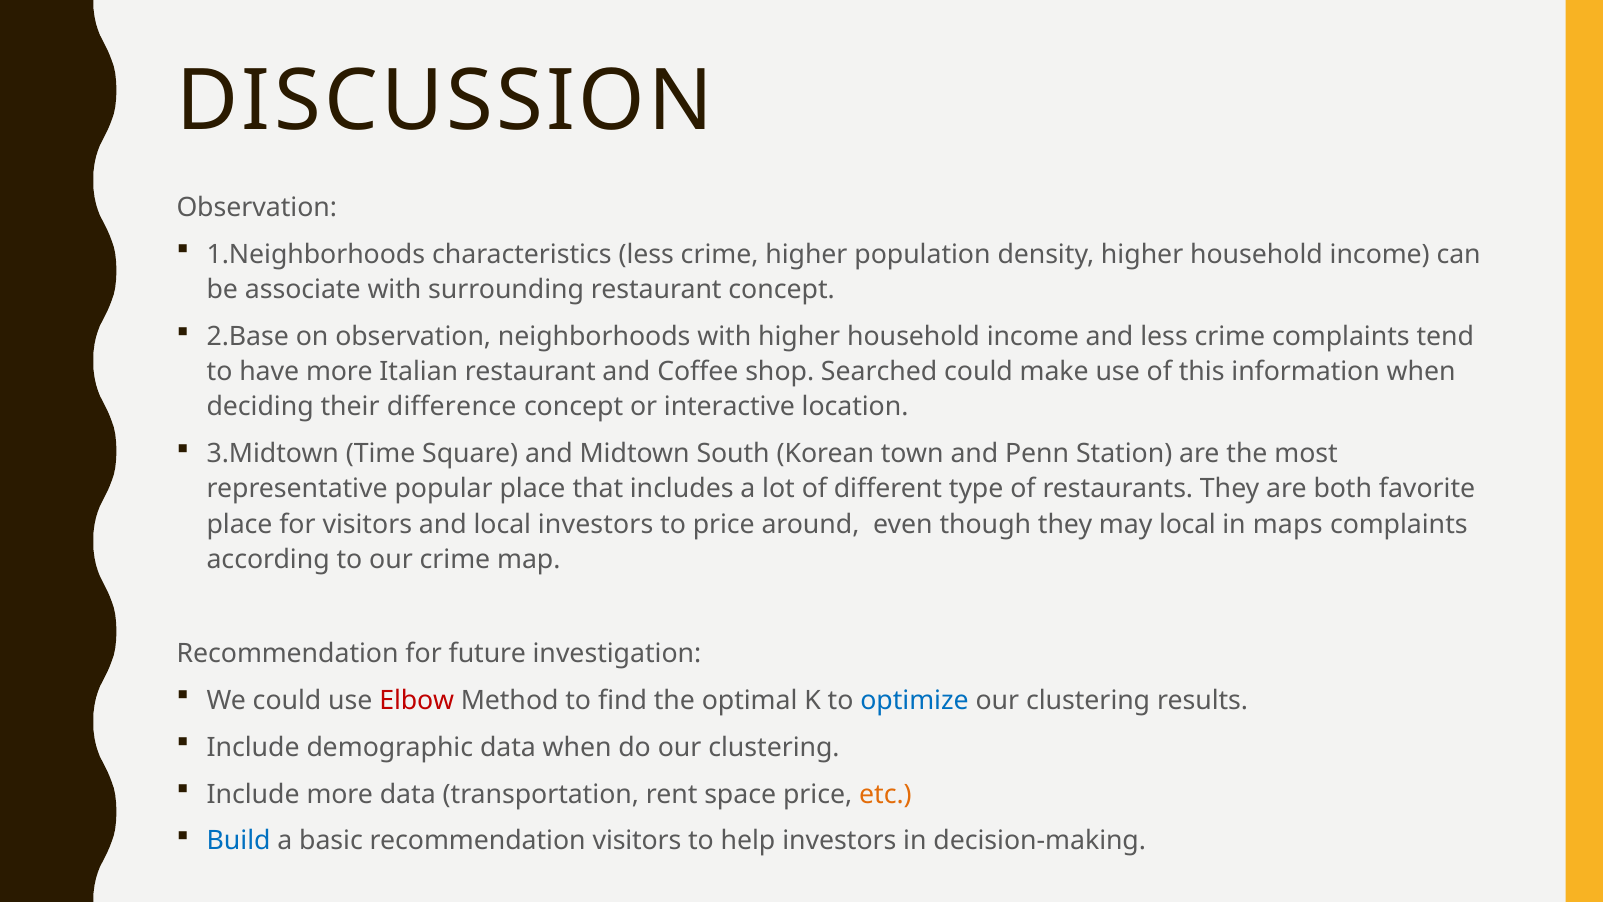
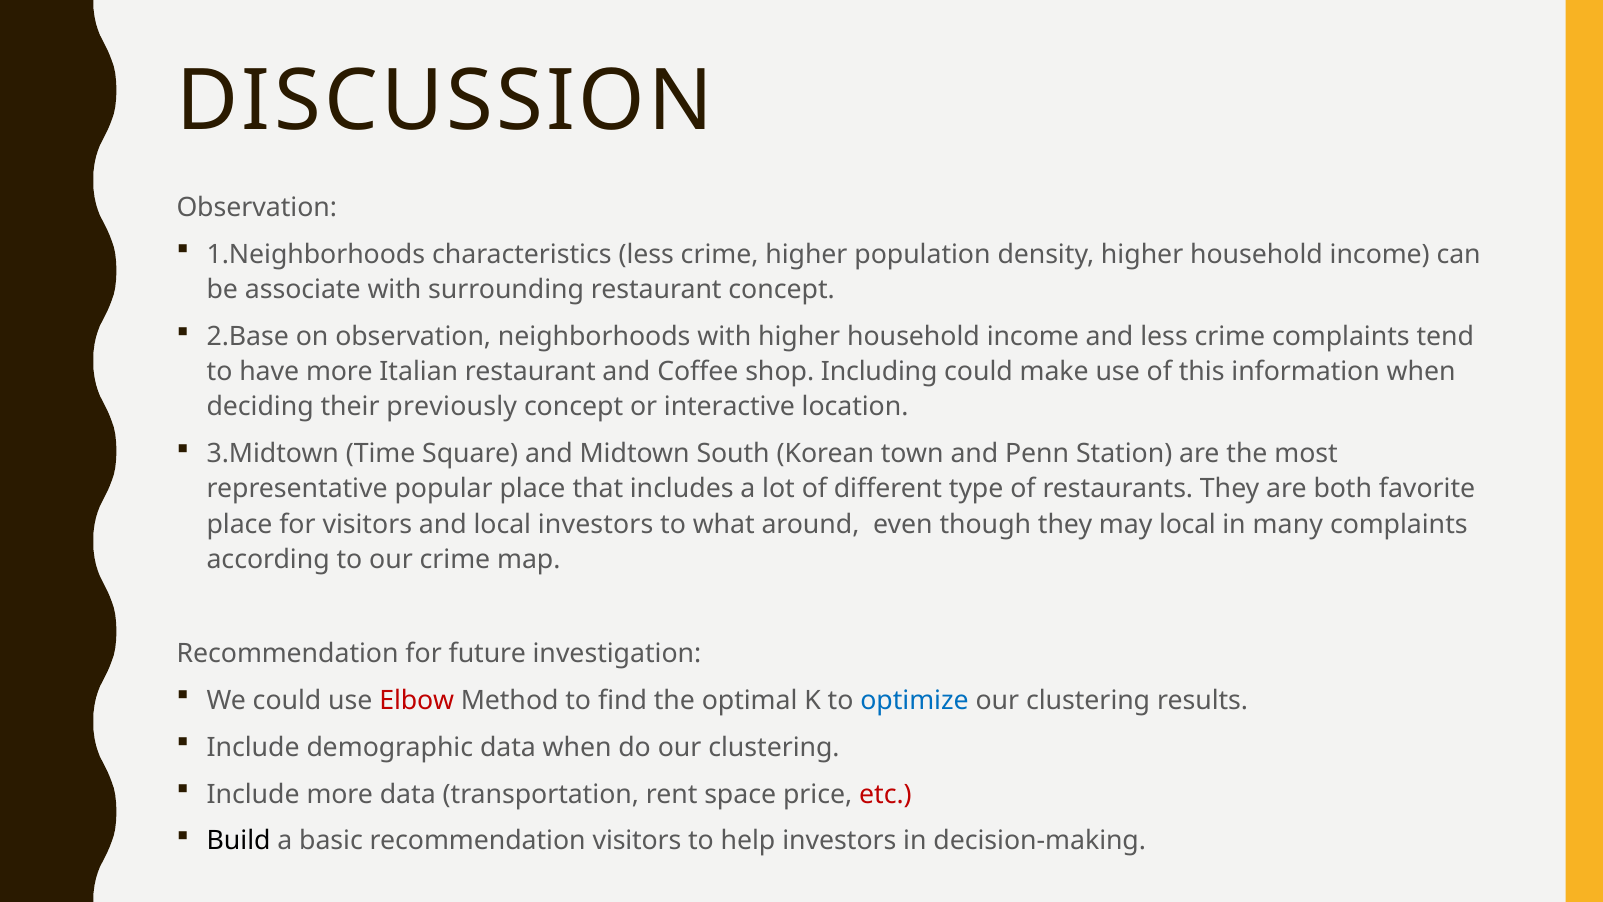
Searched: Searched -> Including (879, 372)
difference: difference -> previously (452, 407)
to price: price -> what (724, 524)
maps: maps -> many (1288, 524)
etc colour: orange -> red (885, 794)
Build colour: blue -> black (239, 841)
